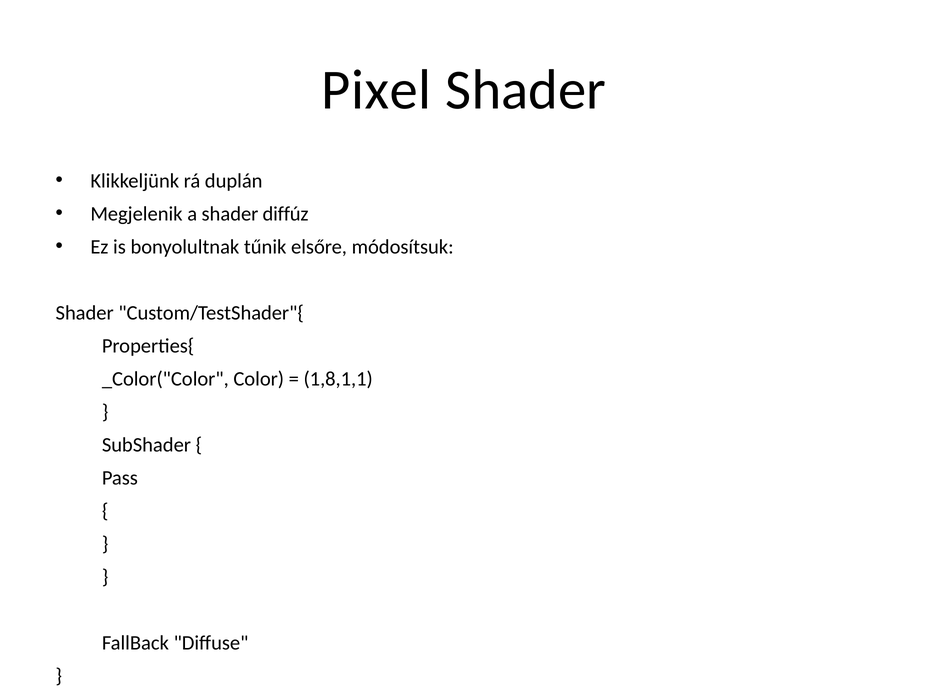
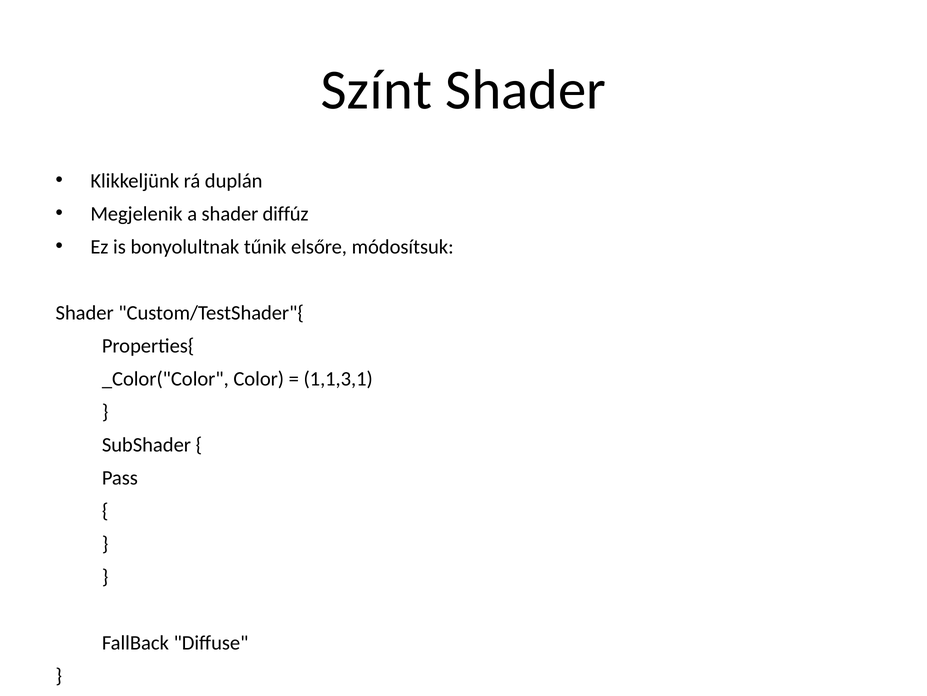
Pixel: Pixel -> Színt (376, 90)
1,8,1,1: 1,8,1,1 -> 1,1,3,1 (338, 378)
